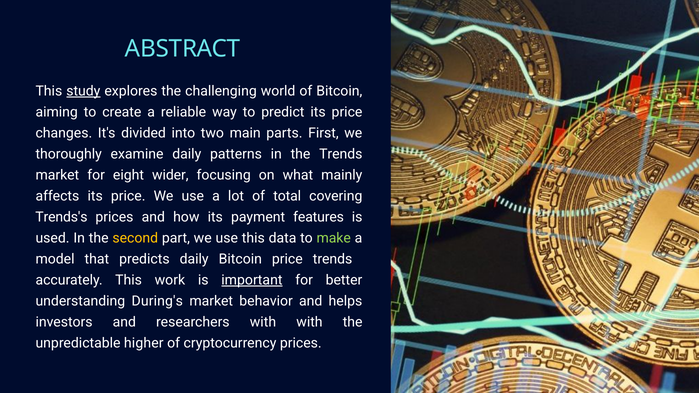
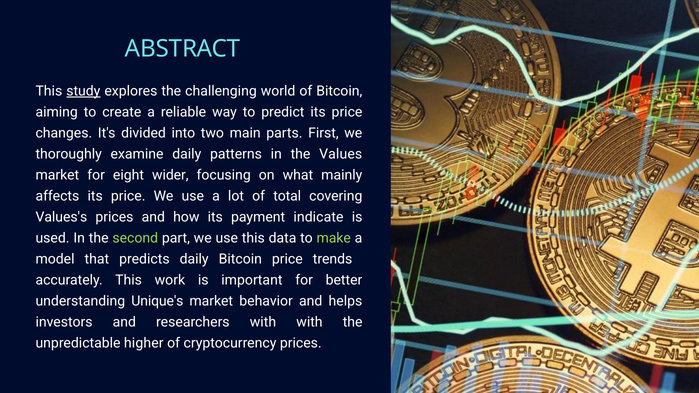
the Trends: Trends -> Values (341, 154)
Trends's: Trends's -> Values's (61, 217)
features: features -> indicate (318, 217)
second colour: yellow -> light green (135, 238)
important underline: present -> none (252, 280)
During's: During's -> Unique's (157, 301)
